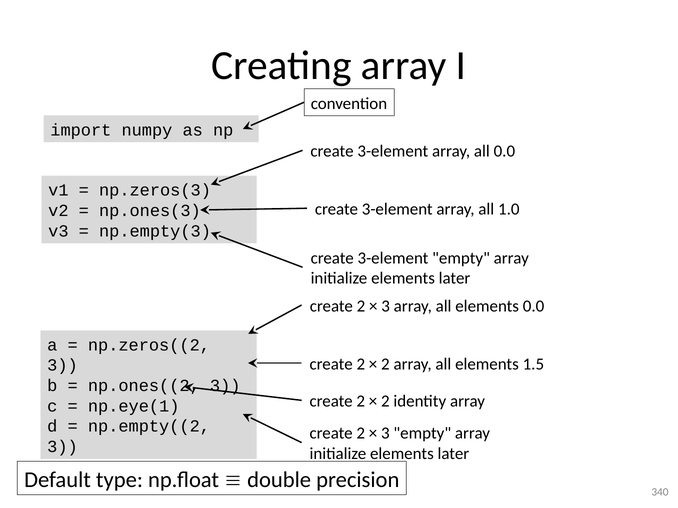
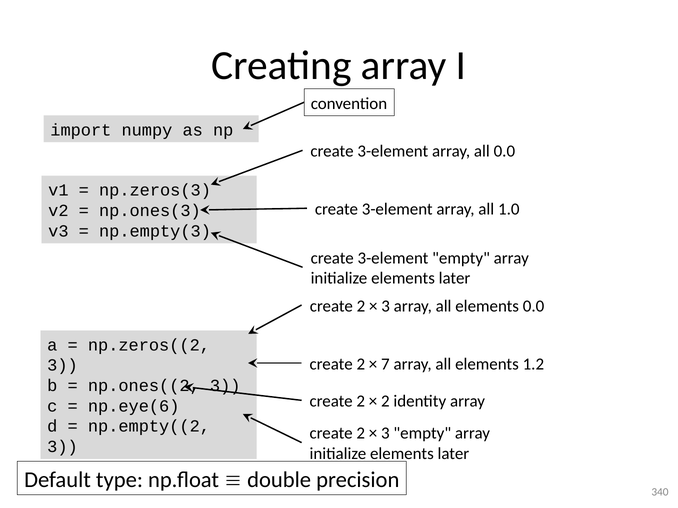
2: 2 -> 7 (385, 364)
1.5: 1.5 -> 1.2 (533, 364)
np.eye(1: np.eye(1 -> np.eye(6 (134, 406)
